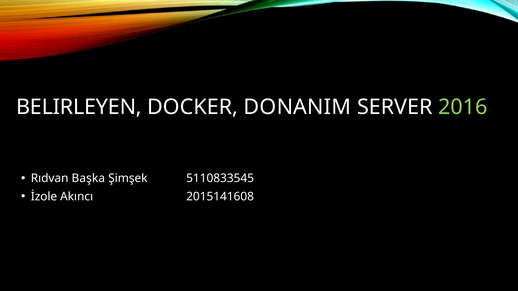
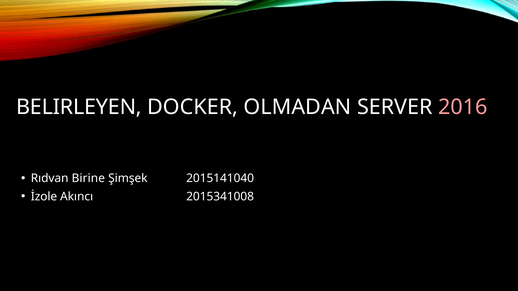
DONANIM: DONANIM -> OLMADAN (297, 107)
2016 colour: light green -> pink (463, 107)
Başka: Başka -> Birine (88, 179)
5110833545: 5110833545 -> 2015141040 (220, 179)
2015141608: 2015141608 -> 2015341008 (220, 197)
